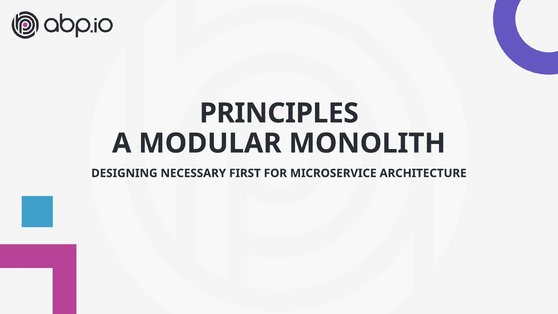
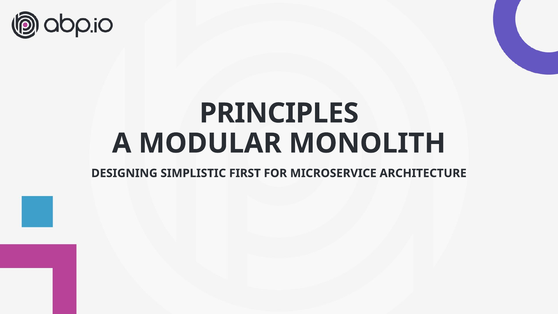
NECESSARY: NECESSARY -> SIMPLISTIC (193, 173)
